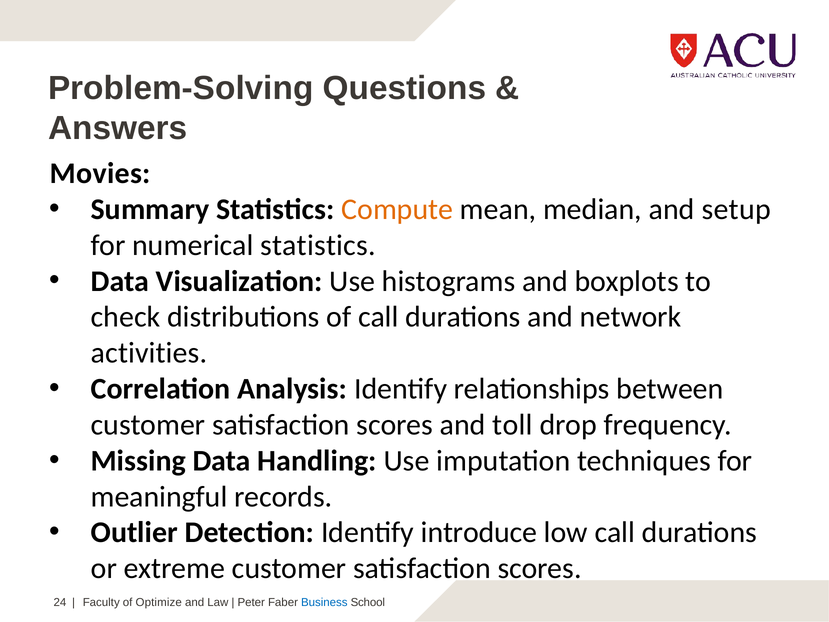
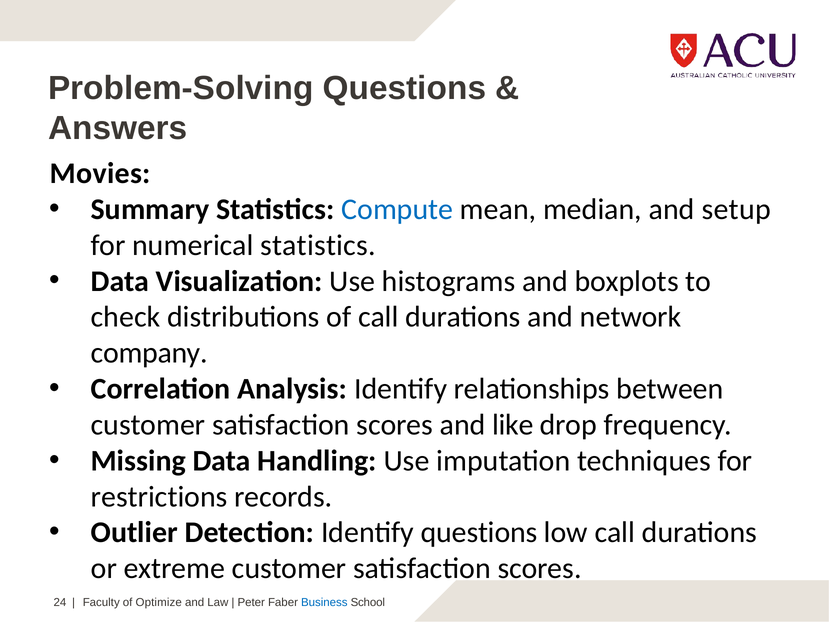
Compute colour: orange -> blue (397, 209)
activities: activities -> company (149, 353)
toll: toll -> like (513, 425)
meaningful: meaningful -> restrictions (159, 496)
Identify introduce: introduce -> questions (479, 532)
